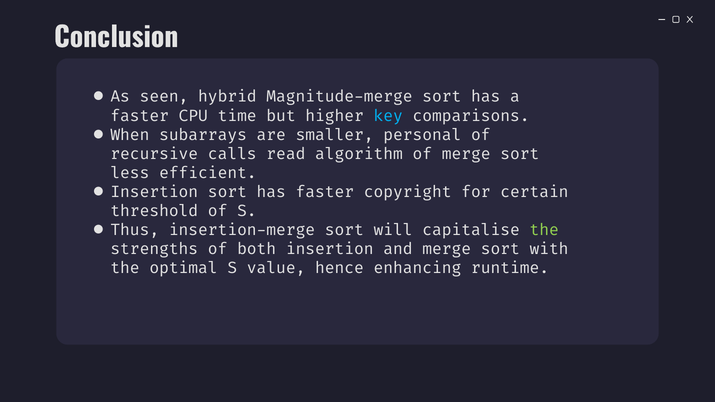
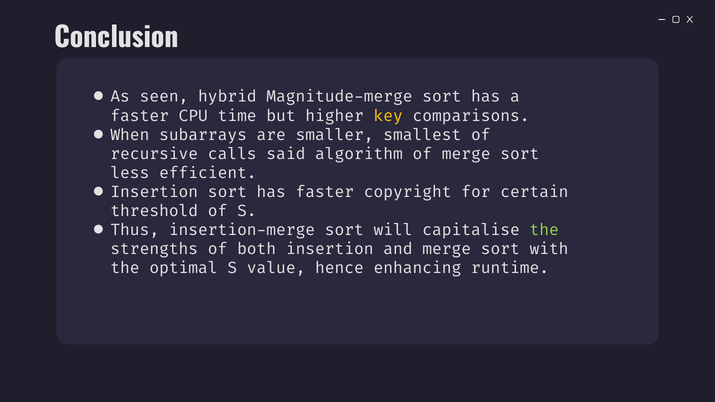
key colour: light blue -> yellow (388, 116)
personal: personal -> smallest (422, 135)
read: read -> said (286, 154)
